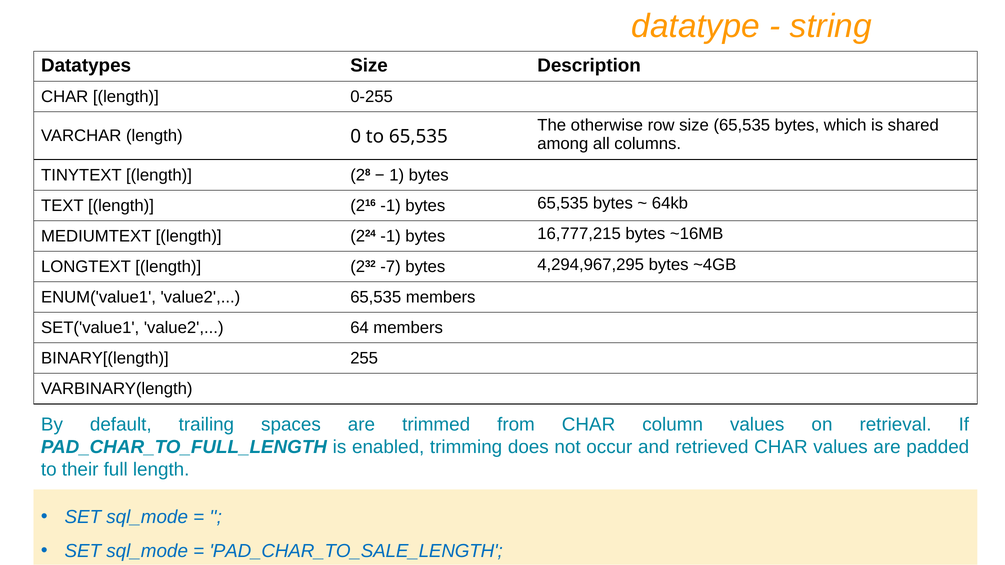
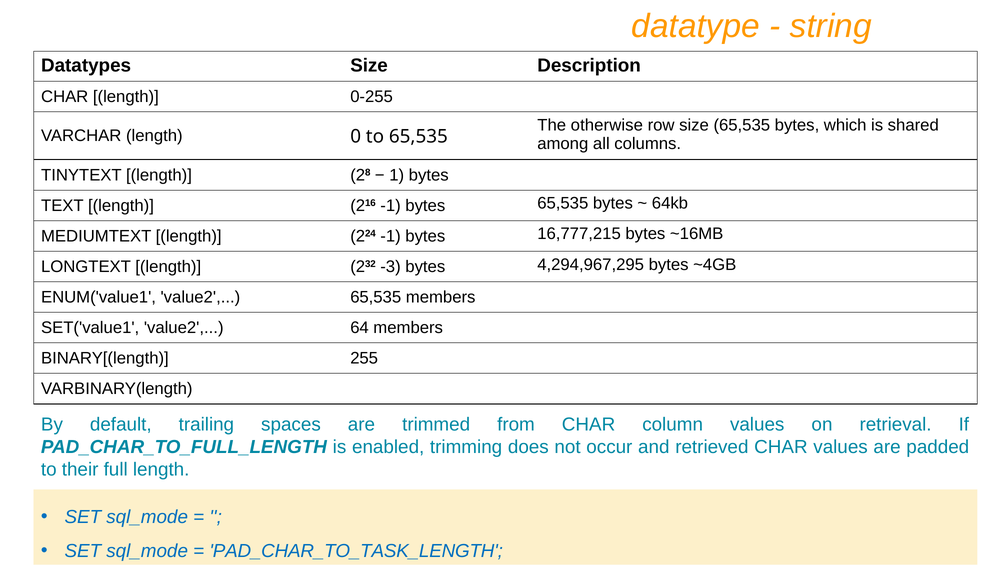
-7: -7 -> -3 (391, 267)
PAD_CHAR_TO_SALE_LENGTH: PAD_CHAR_TO_SALE_LENGTH -> PAD_CHAR_TO_TASK_LENGTH (356, 551)
